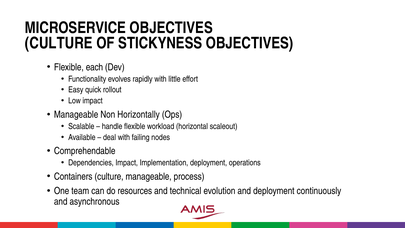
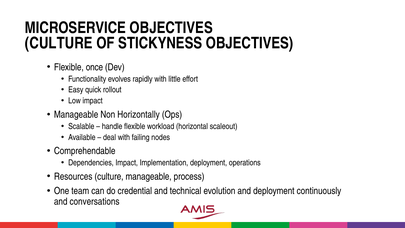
each: each -> once (94, 67)
Containers: Containers -> Resources (73, 176)
resources: resources -> credential (135, 191)
asynchronous: asynchronous -> conversations (95, 201)
